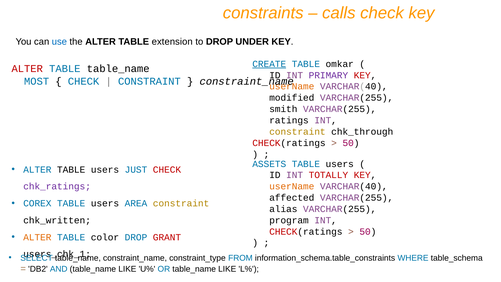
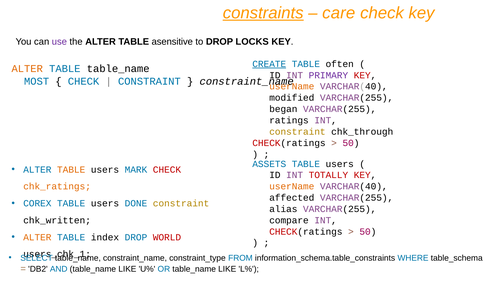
constraints underline: none -> present (263, 13)
calls: calls -> care (339, 13)
use colour: blue -> purple (59, 42)
extension: extension -> asensitive (172, 42)
UNDER: UNDER -> LOCKS (252, 42)
omkar: omkar -> often (340, 64)
ALTER colour: red -> orange (27, 69)
smith: smith -> began (283, 109)
TABLE colour: black -> orange (71, 169)
JUST: JUST -> MARK (136, 169)
chk_ratings colour: purple -> orange (57, 186)
AREA: AREA -> DONE (136, 203)
program: program -> compare (289, 220)
color: color -> index (105, 237)
GRANT: GRANT -> WORLD (167, 237)
